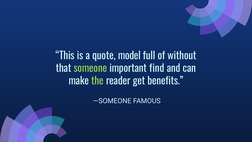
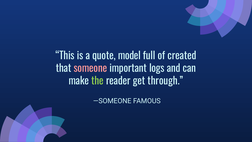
without: without -> created (182, 56)
someone colour: light green -> pink (90, 68)
find: find -> logs (157, 68)
benefits: benefits -> through (165, 81)
